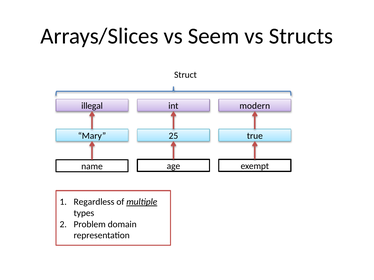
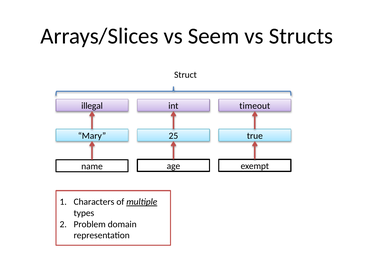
modern: modern -> timeout (255, 106)
Regardless: Regardless -> Characters (94, 202)
